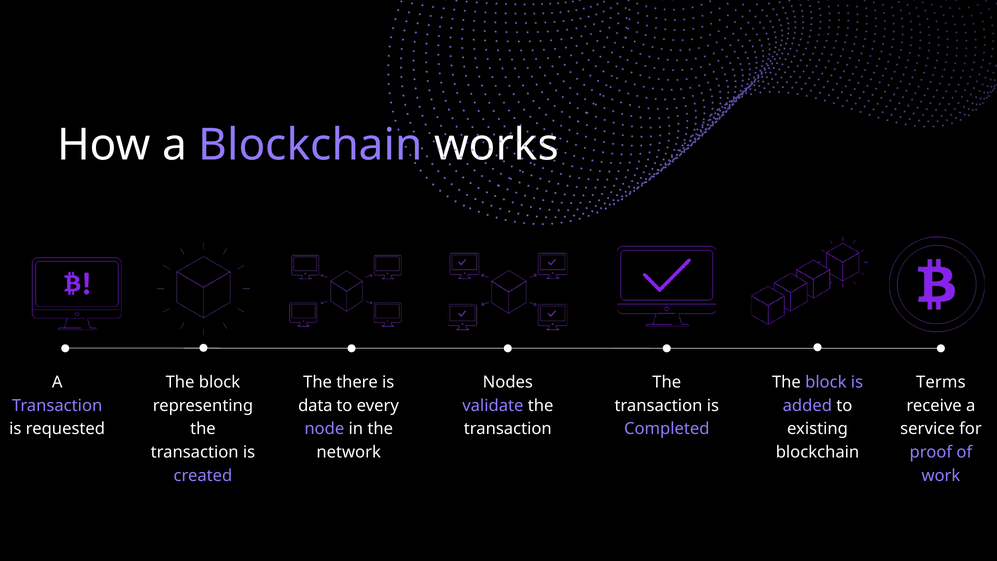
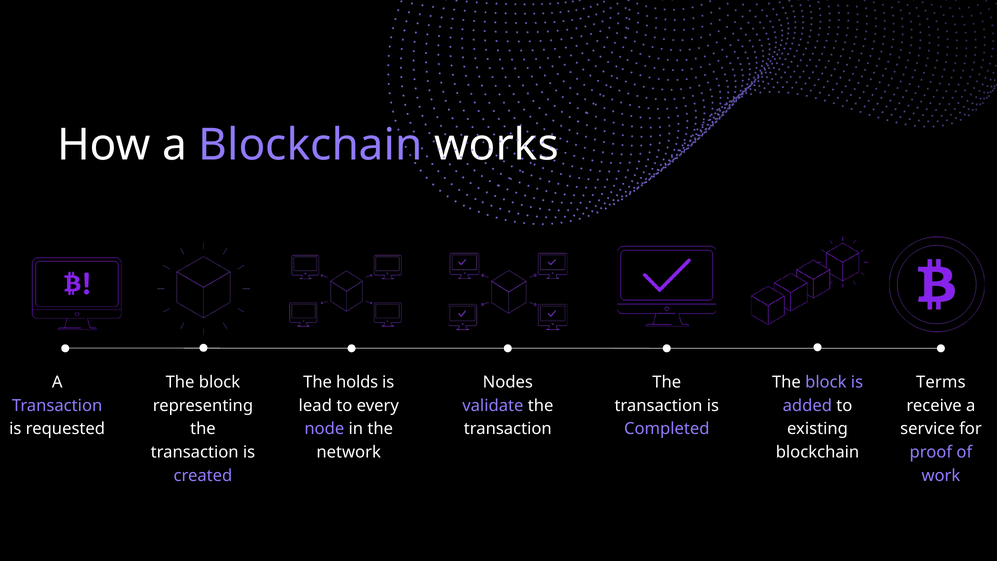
there: there -> holds (357, 382)
data: data -> lead (315, 406)
